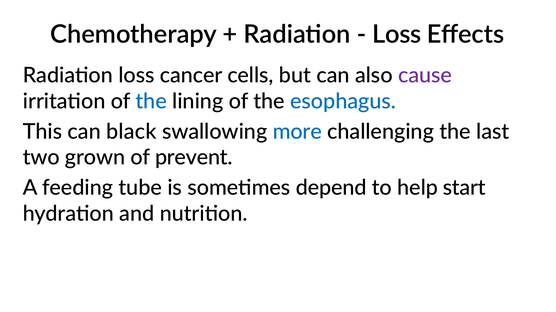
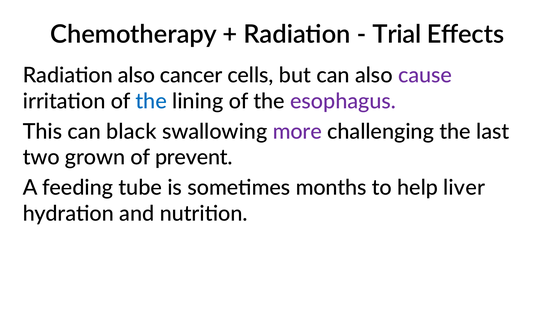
Loss: Loss -> Trial (397, 34)
Radiation loss: loss -> also (136, 76)
esophagus colour: blue -> purple (343, 102)
more colour: blue -> purple (297, 132)
depend: depend -> months (331, 188)
start: start -> liver (464, 188)
